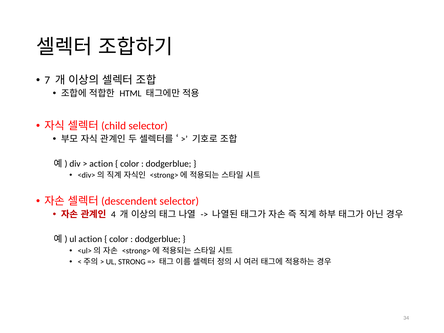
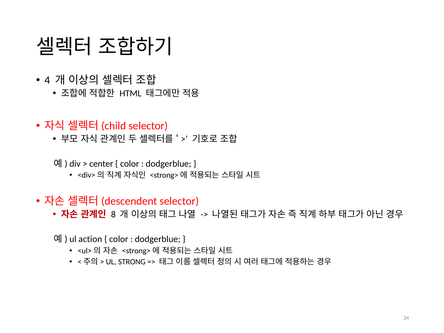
7: 7 -> 4 (47, 80)
action: action -> center (101, 164)
4: 4 -> 8 (113, 215)
